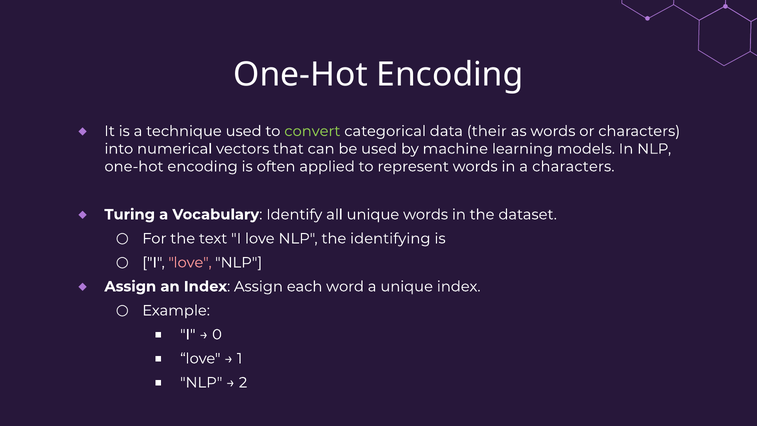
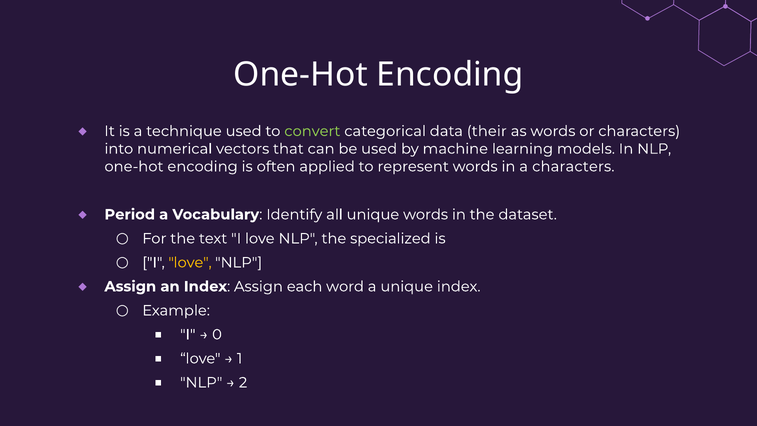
Turing: Turing -> Period (130, 214)
identifying: identifying -> specialized (390, 238)
love colour: pink -> yellow (190, 262)
